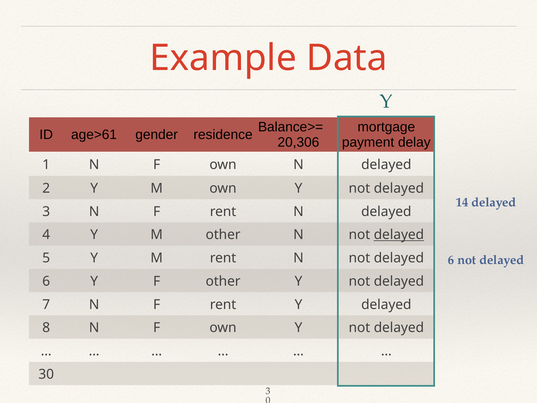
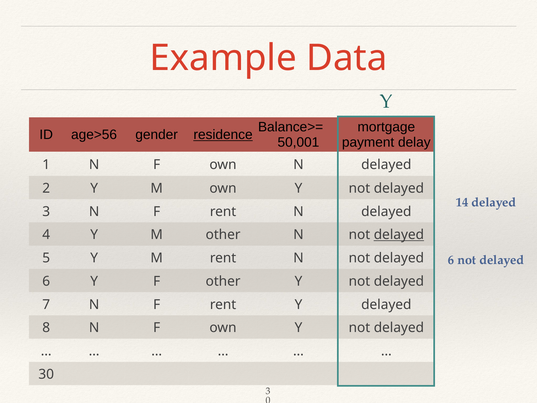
age>61: age>61 -> age>56 (94, 135)
residence underline: none -> present (223, 135)
20,306: 20,306 -> 50,001 (298, 142)
